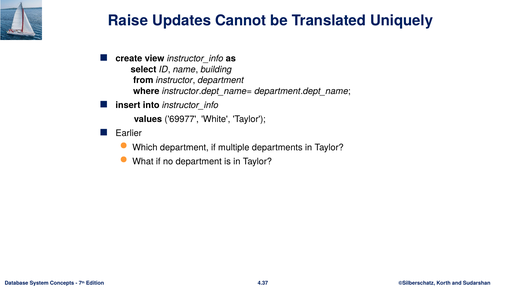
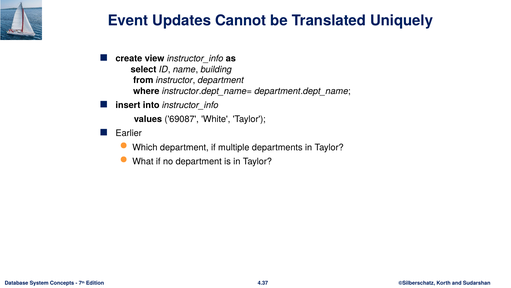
Raise: Raise -> Event (128, 21)
69977: 69977 -> 69087 (182, 119)
